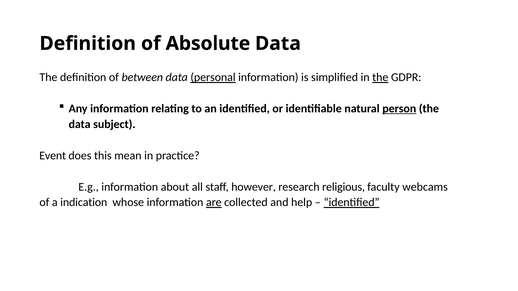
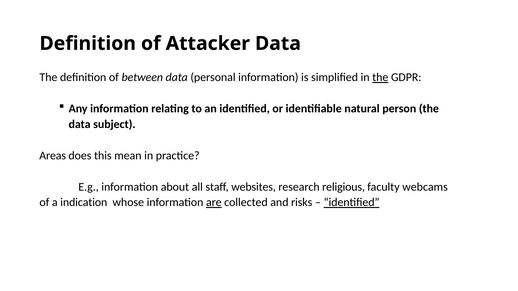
Absolute: Absolute -> Attacker (208, 44)
personal underline: present -> none (213, 77)
person underline: present -> none (399, 109)
Event: Event -> Areas (53, 156)
however: however -> websites (254, 187)
help: help -> risks (302, 203)
